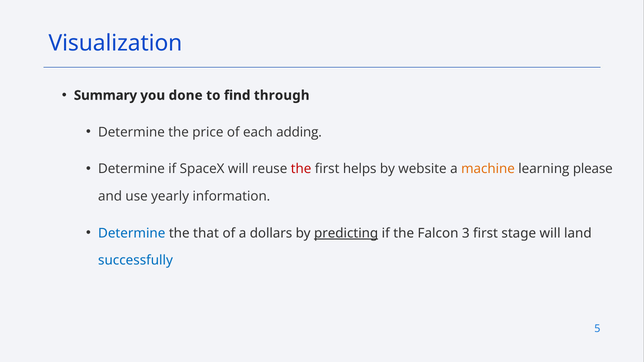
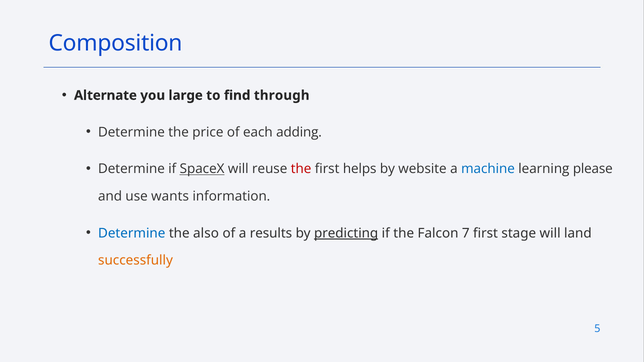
Visualization: Visualization -> Composition (116, 43)
Summary: Summary -> Alternate (105, 95)
done: done -> large (186, 95)
SpaceX underline: none -> present (202, 169)
machine colour: orange -> blue (488, 169)
yearly: yearly -> wants (170, 196)
that: that -> also (206, 233)
dollars: dollars -> results (271, 233)
3: 3 -> 7 (466, 233)
successfully colour: blue -> orange (136, 261)
